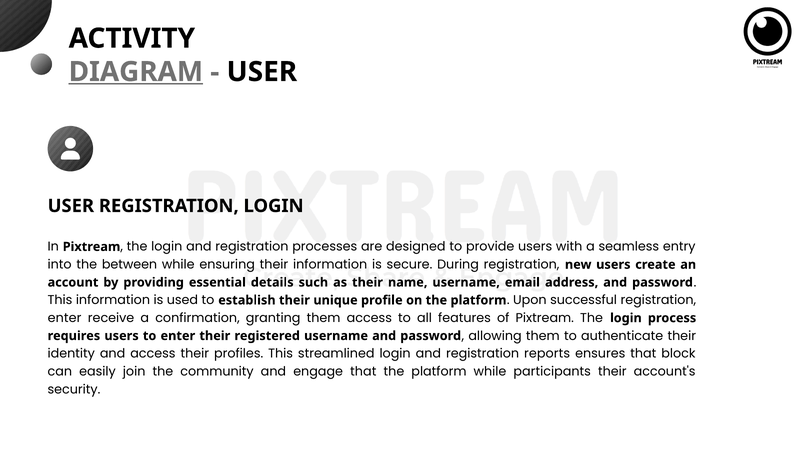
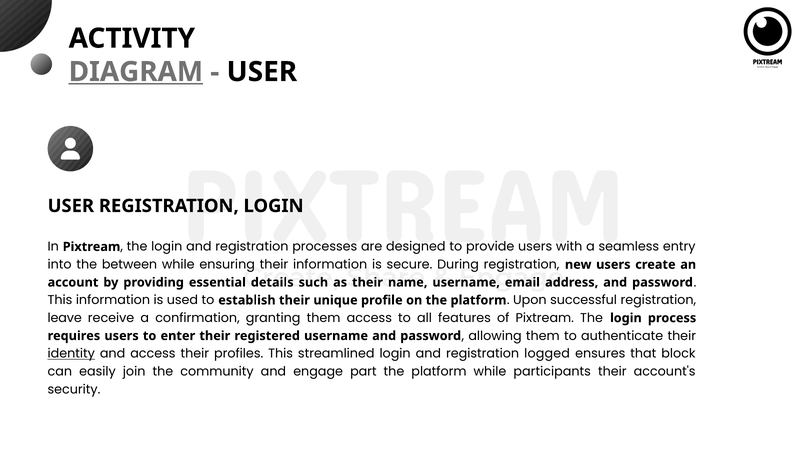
enter: enter -> leave (65, 318)
identity underline: none -> present (71, 354)
reports: reports -> logged (547, 354)
engage that: that -> part (363, 371)
